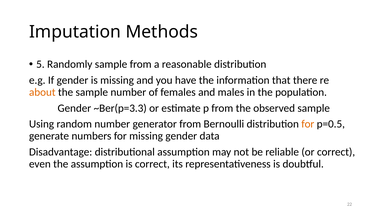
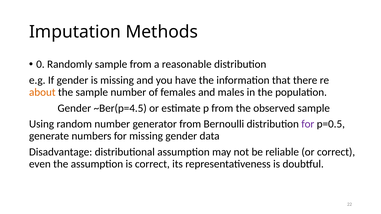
5: 5 -> 0 (40, 64)
~Ber(p=3.3: ~Ber(p=3.3 -> ~Ber(p=4.5 (120, 108)
for colour: orange -> purple (308, 124)
